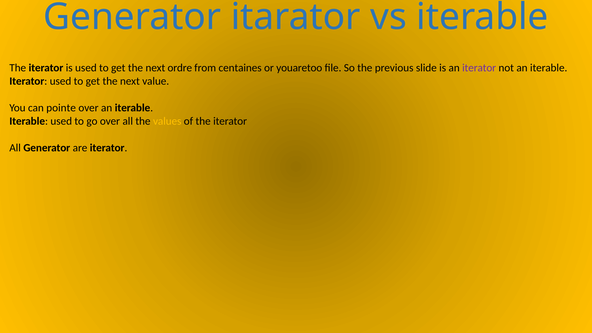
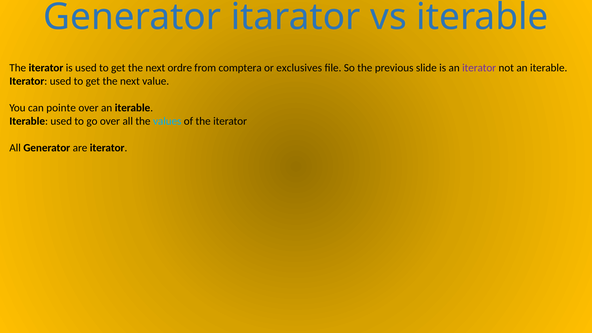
centaines: centaines -> comptera (240, 68)
youaretoo: youaretoo -> exclusives (299, 68)
values colour: yellow -> light blue (167, 121)
